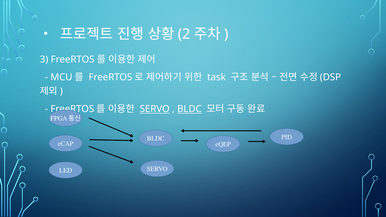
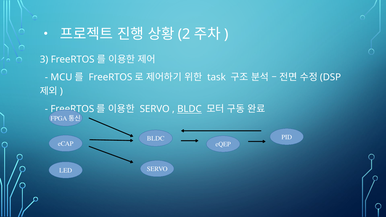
SERVO underline: present -> none (155, 109)
